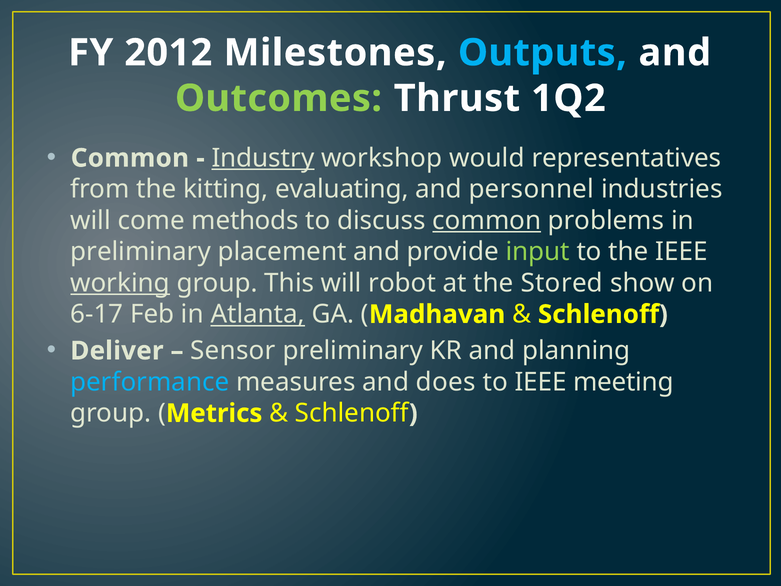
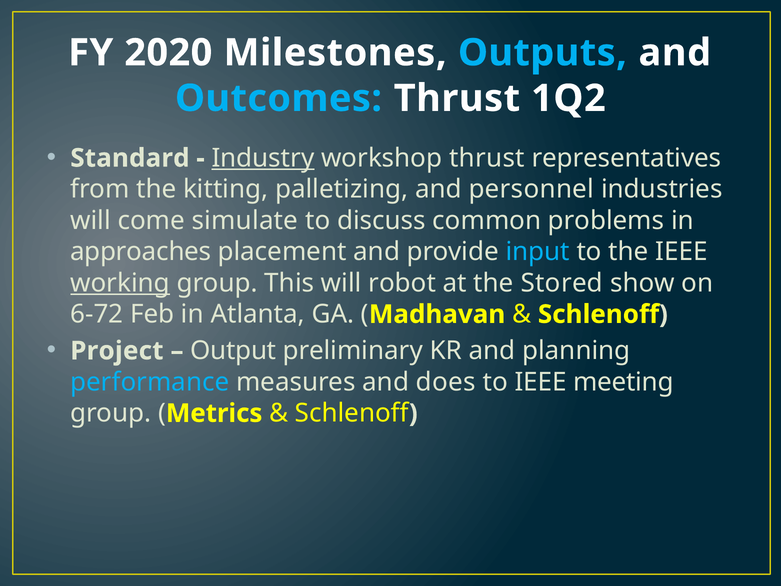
2012: 2012 -> 2020 (168, 53)
Outcomes colour: light green -> light blue (278, 98)
Common: Common -> Standard (130, 158)
workshop would: would -> thrust (487, 158)
evaluating: evaluating -> palletizing (342, 189)
methods: methods -> simulate (245, 221)
common underline: present -> none (487, 221)
preliminary: preliminary -> approaches (141, 252)
input colour: light green -> light blue (538, 252)
6-17: 6-17 -> 6-72 (97, 314)
Atlanta underline: present -> none (258, 314)
Deliver: Deliver -> Project (117, 351)
Sensor: Sensor -> Output (233, 351)
